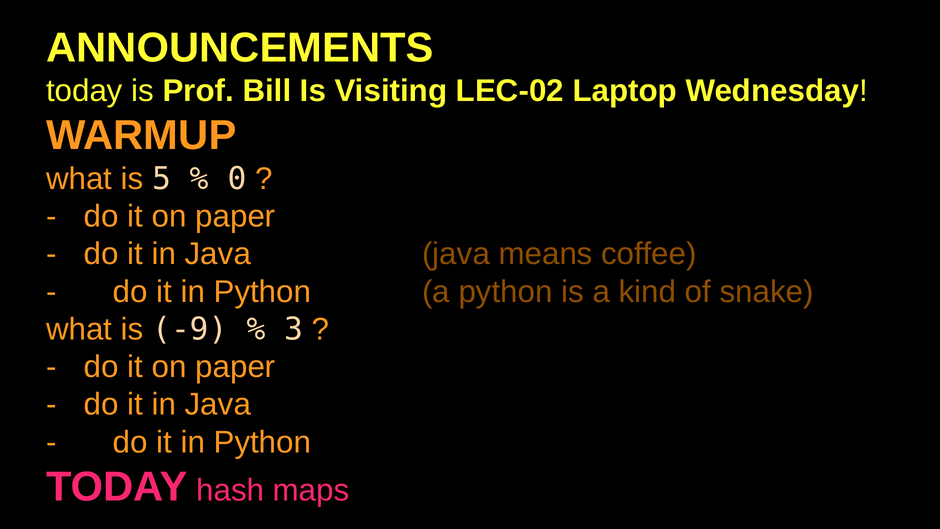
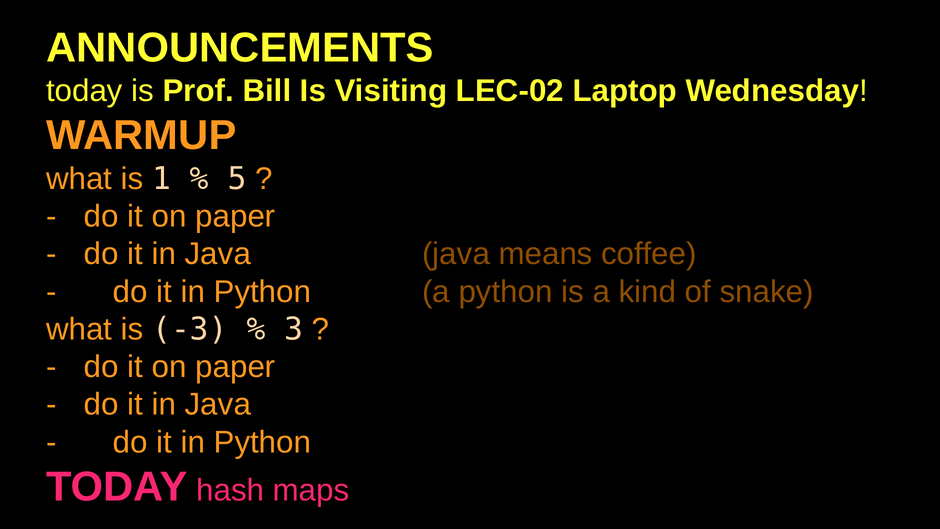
5: 5 -> 1 (162, 179)
0: 0 -> 5 (237, 179)
-9: -9 -> -3 (190, 329)
